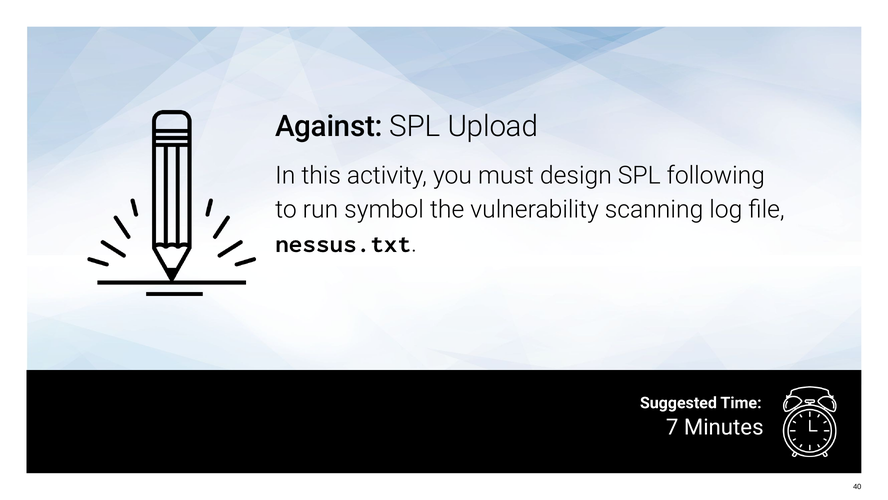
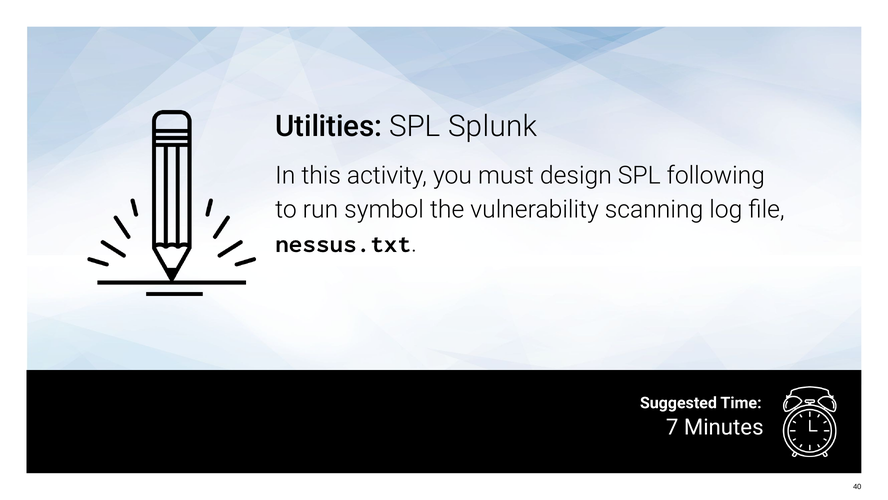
Against: Against -> Utilities (329, 126)
Upload: Upload -> Splunk (493, 126)
